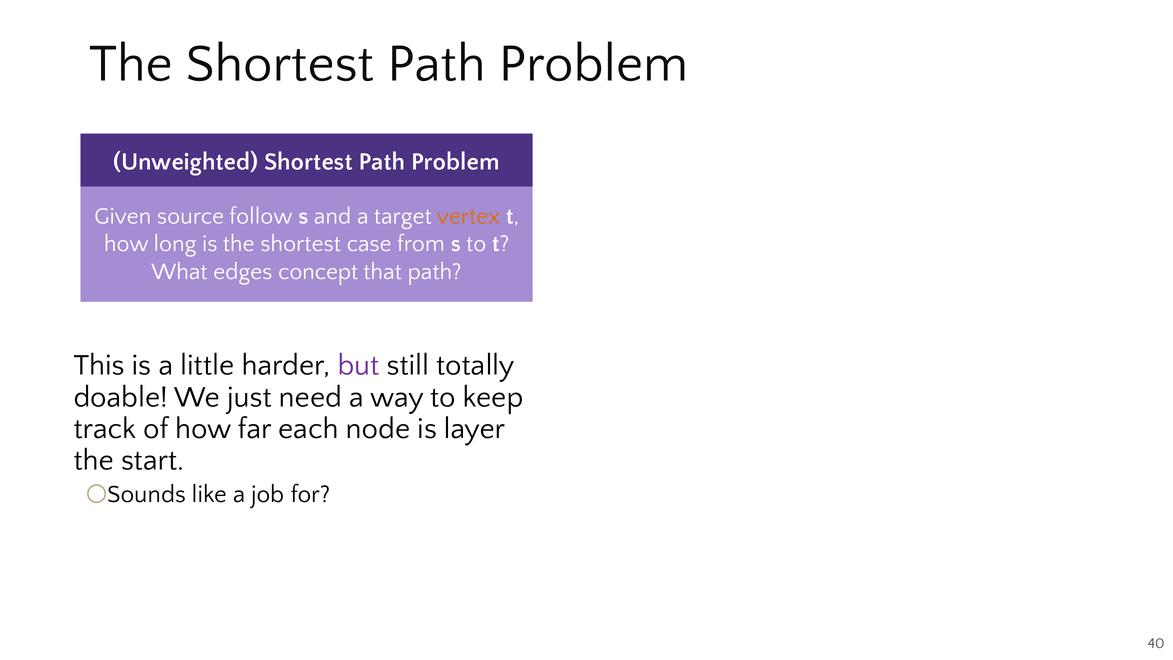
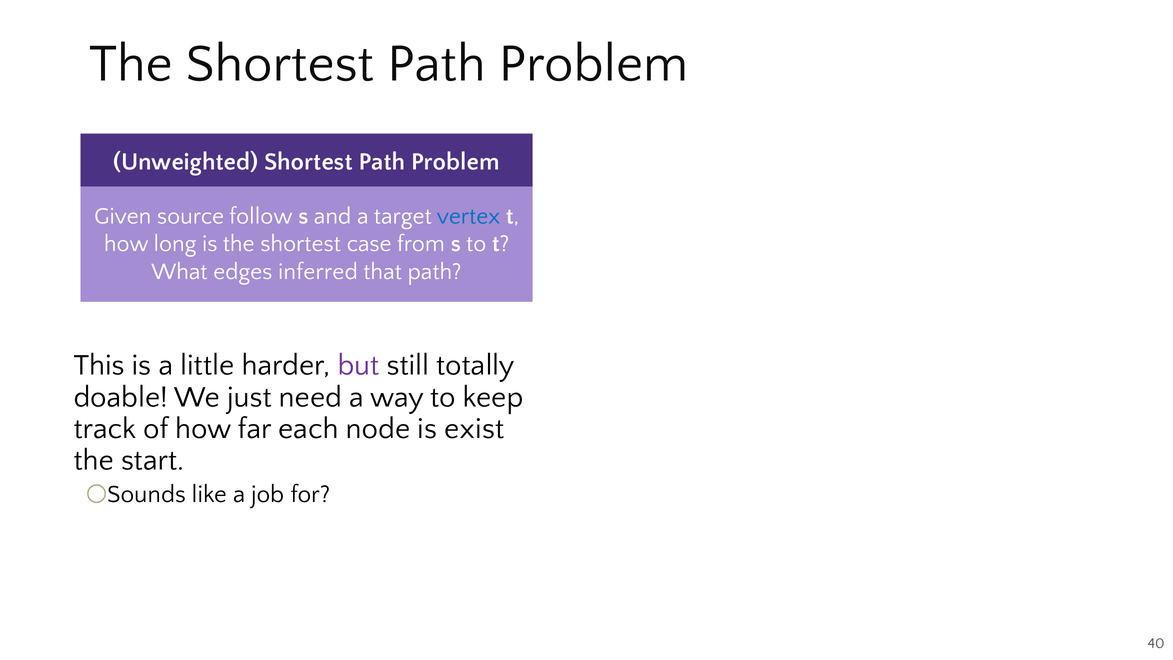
vertex colour: orange -> blue (469, 216)
concept: concept -> inferred (318, 272)
layer: layer -> exist (474, 428)
